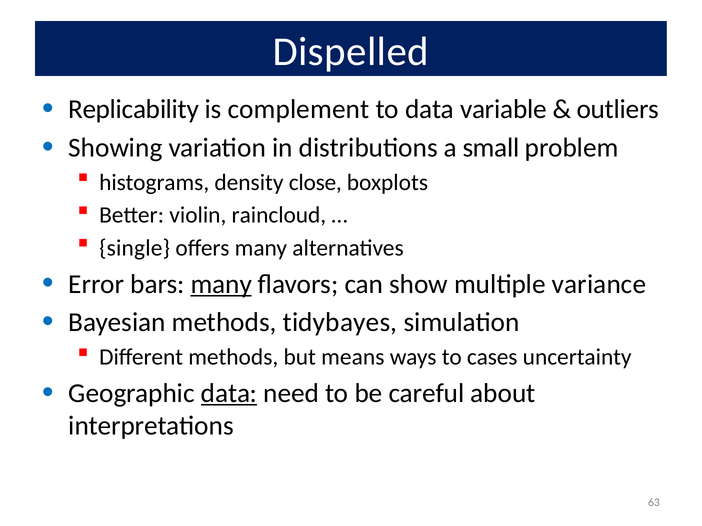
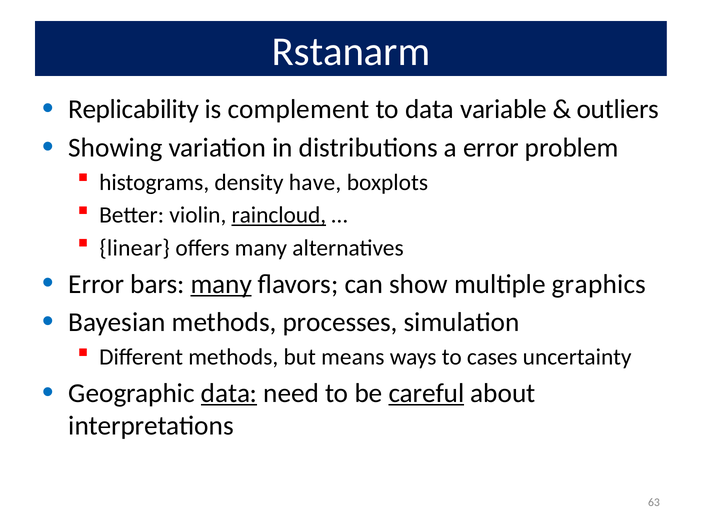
Dispelled: Dispelled -> Rstanarm (351, 52)
a small: small -> error (491, 148)
close: close -> have (315, 183)
raincloud underline: none -> present (279, 215)
single: single -> linear (135, 248)
variance: variance -> graphics (599, 284)
tidybayes: tidybayes -> processes (340, 323)
careful underline: none -> present (426, 394)
